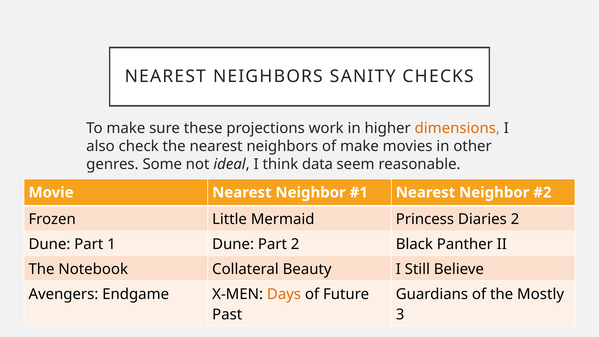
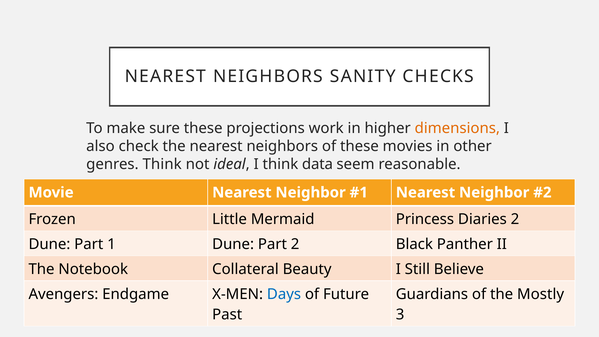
of make: make -> these (359, 146)
genres Some: Some -> Think (162, 164)
Days colour: orange -> blue (284, 294)
